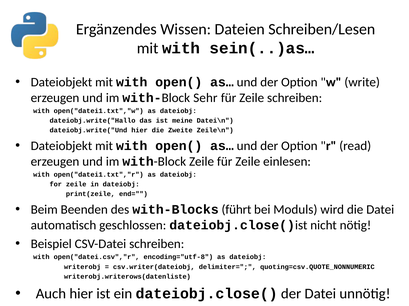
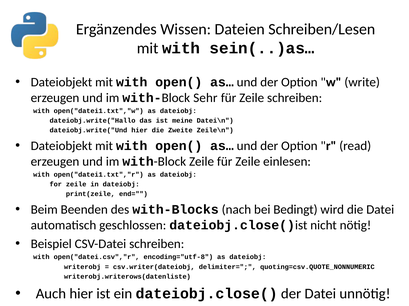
führt: führt -> nach (236, 210)
Moduls: Moduls -> Bedingt (295, 210)
